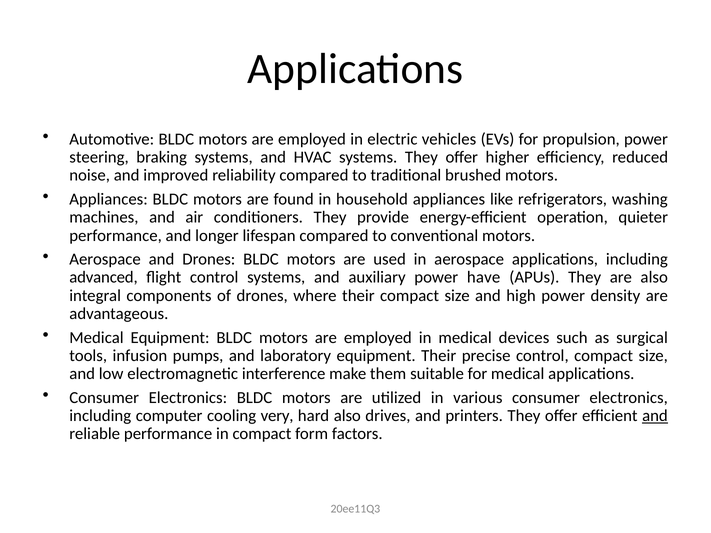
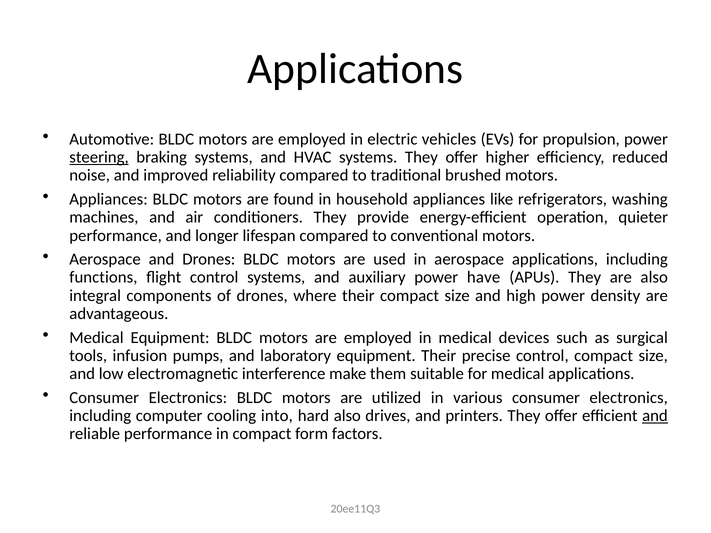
steering underline: none -> present (99, 157)
advanced: advanced -> functions (103, 278)
very: very -> into (277, 416)
